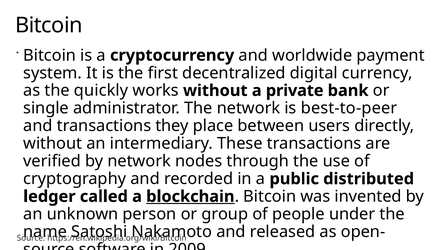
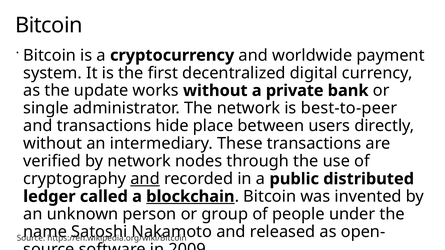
quickly: quickly -> update (101, 91)
they: they -> hide (172, 126)
and underline: none -> present (145, 179)
